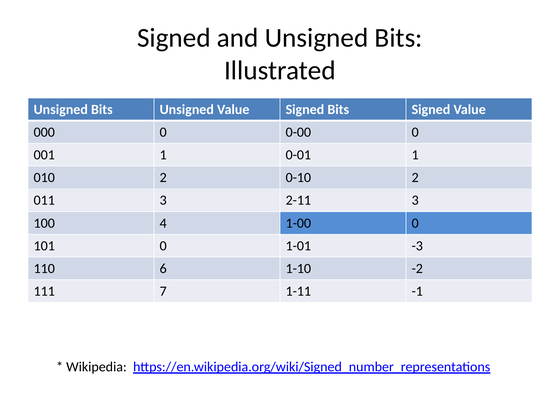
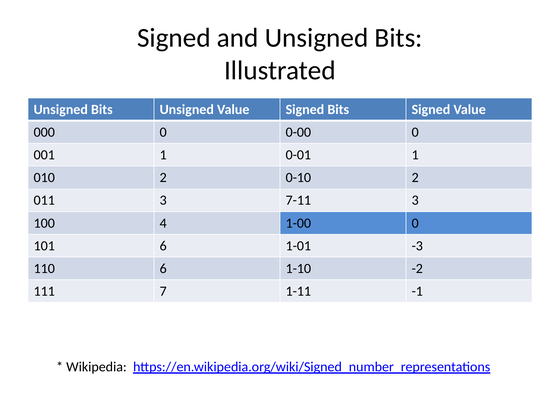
2-11: 2-11 -> 7-11 (298, 200)
101 0: 0 -> 6 (163, 246)
